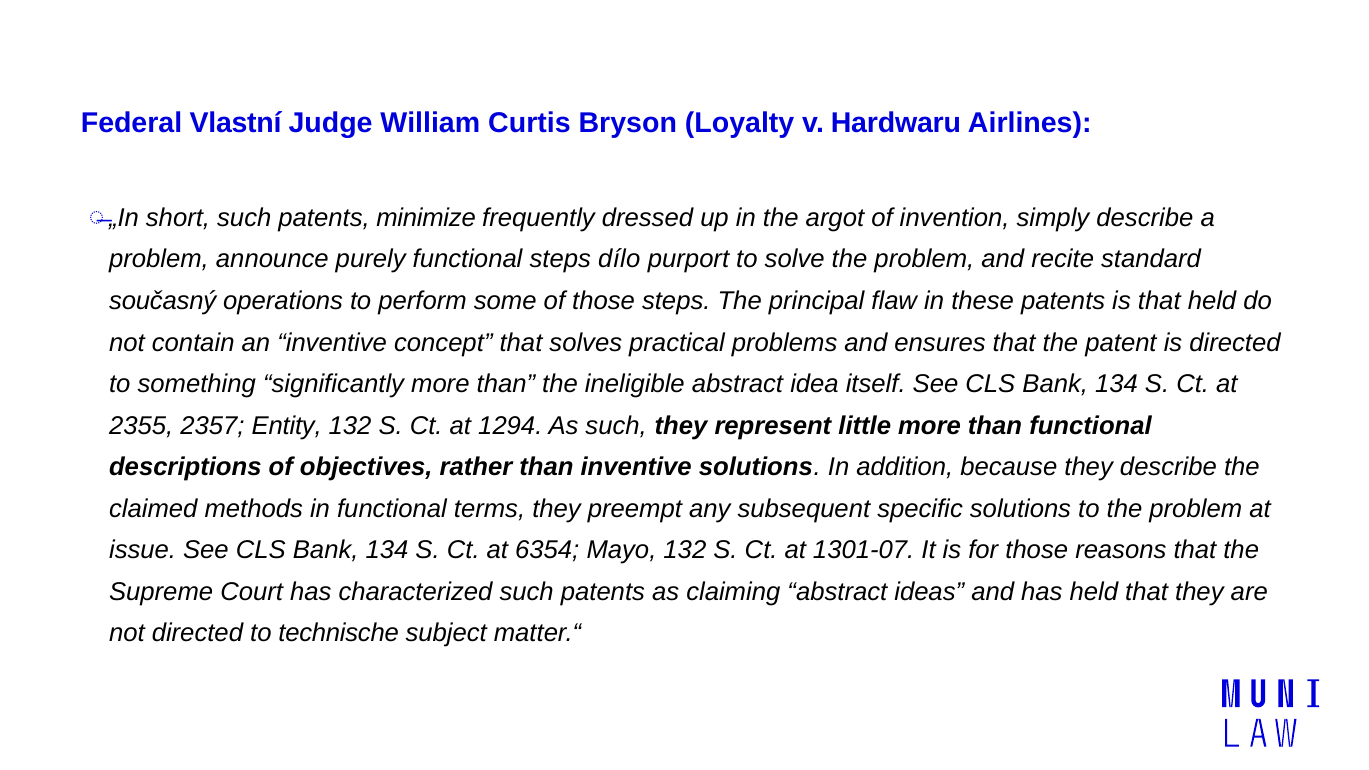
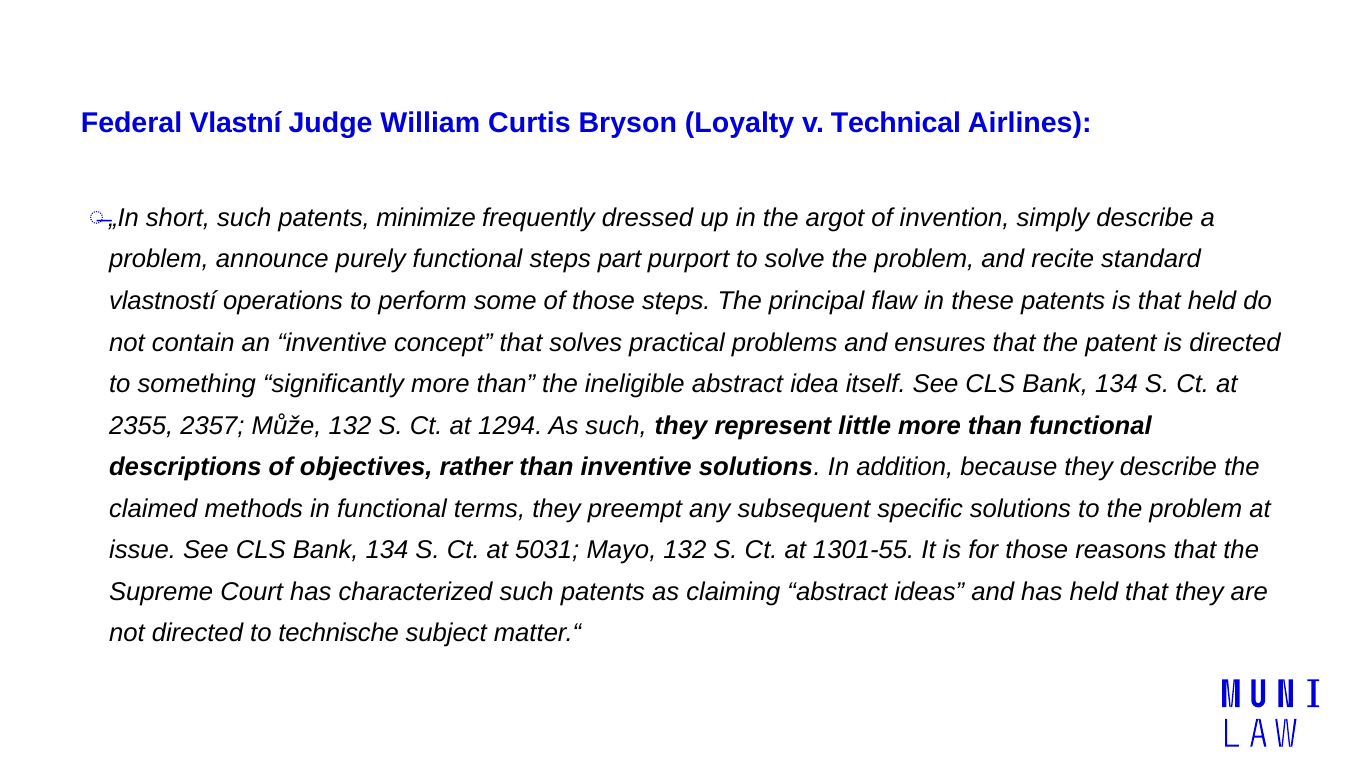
Hardwaru: Hardwaru -> Technical (896, 123)
dílo: dílo -> part (620, 259)
současný: současný -> vlastností (163, 301)
Entity: Entity -> Může (287, 426)
6354: 6354 -> 5031 (547, 550)
1301-07: 1301-07 -> 1301-55 (864, 550)
